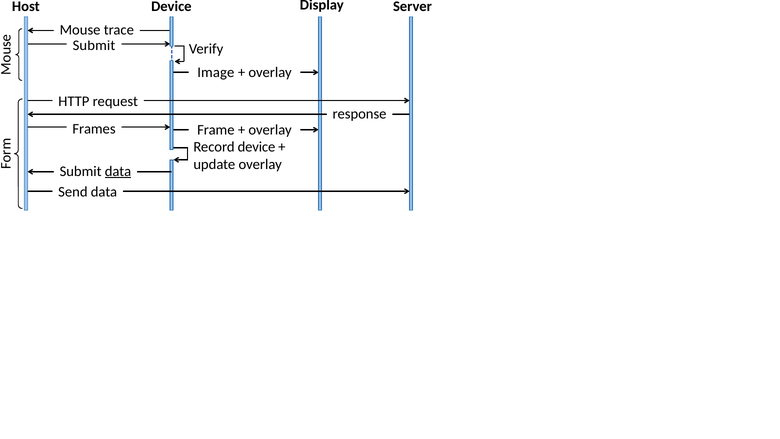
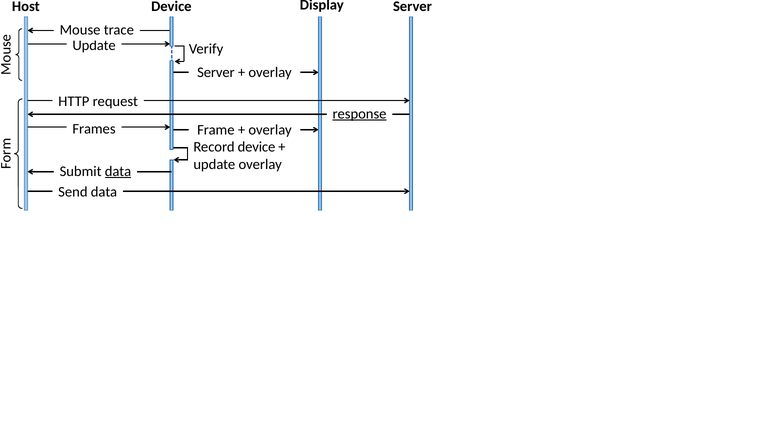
Submit: Submit -> Update (94, 46)
Image: Image -> Server (216, 72)
response underline: none -> present (359, 114)
